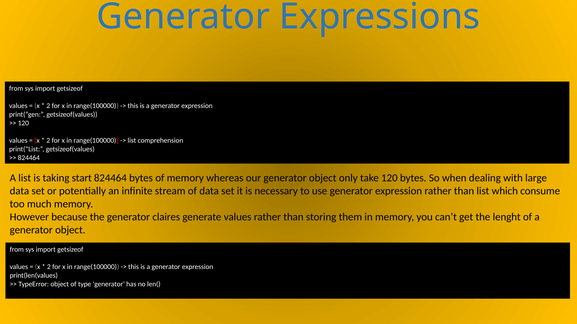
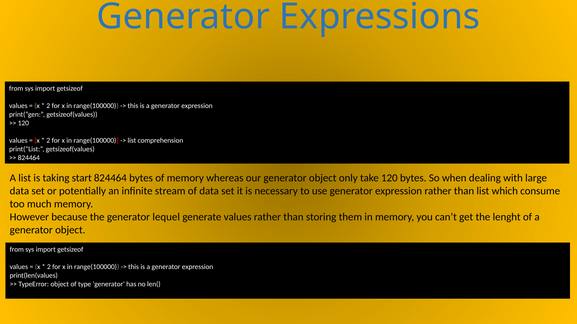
claires: claires -> lequel (166, 217)
